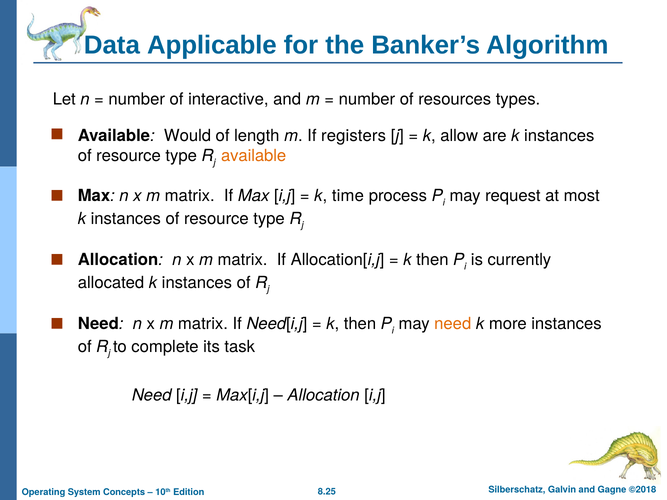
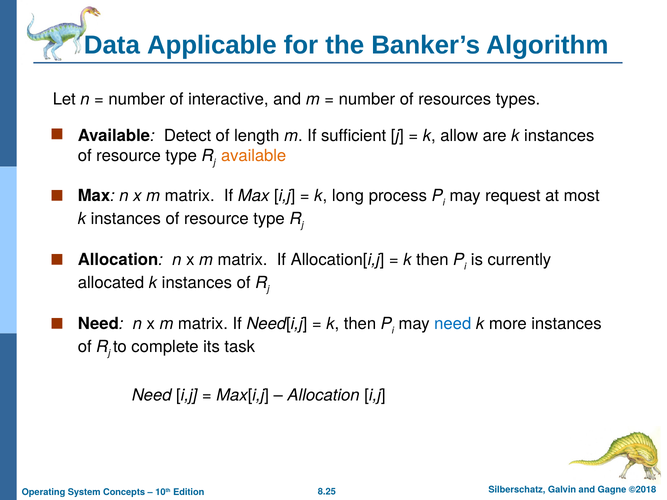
Would: Would -> Detect (188, 136)
registers: registers -> sufficient (354, 136)
time: time -> long (348, 196)
need colour: orange -> blue (453, 324)
